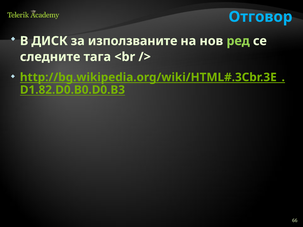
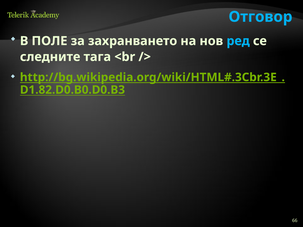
ДИСК: ДИСК -> ПОЛЕ (49, 41)
използваните: използваните -> захранването (133, 41)
ред colour: light green -> light blue (238, 41)
